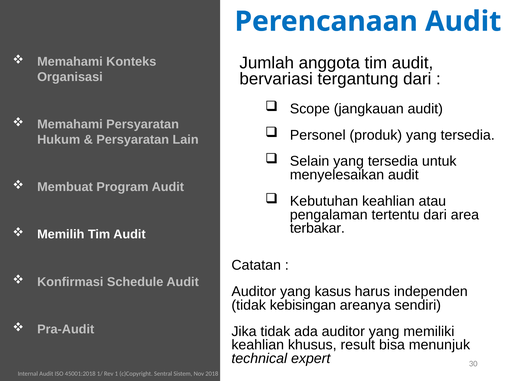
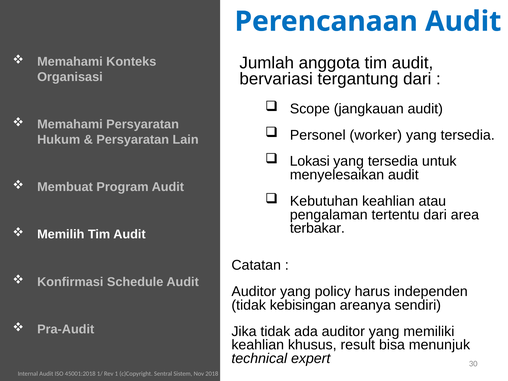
produk: produk -> worker (376, 135)
Selain: Selain -> Lokasi (310, 161)
kasus: kasus -> policy (333, 292)
